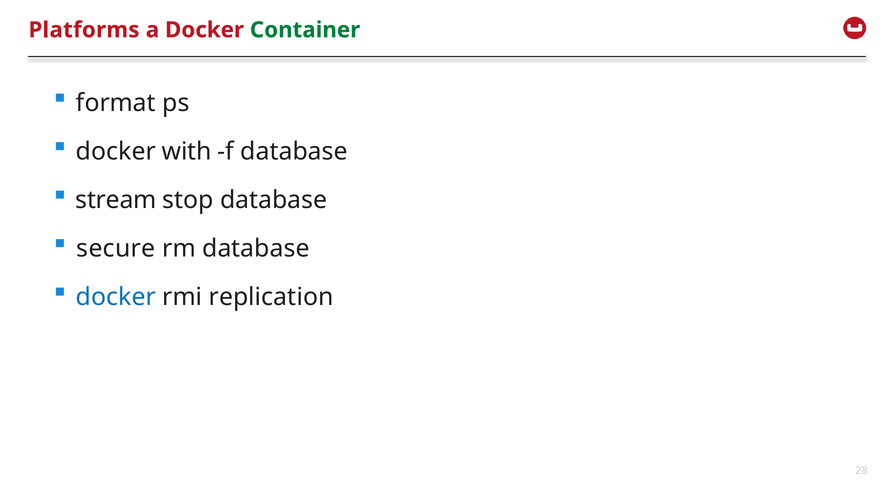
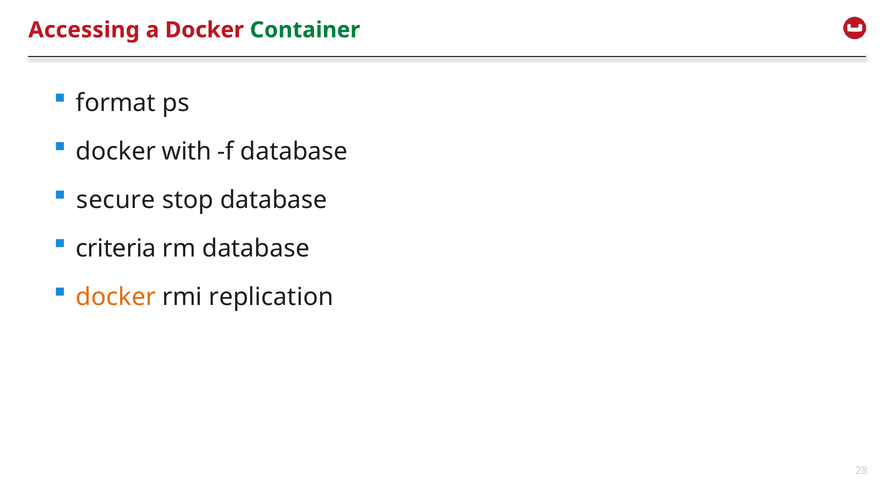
Platforms: Platforms -> Accessing (84, 30)
stream: stream -> secure (116, 200)
secure: secure -> criteria (116, 248)
docker colour: blue -> orange (116, 297)
